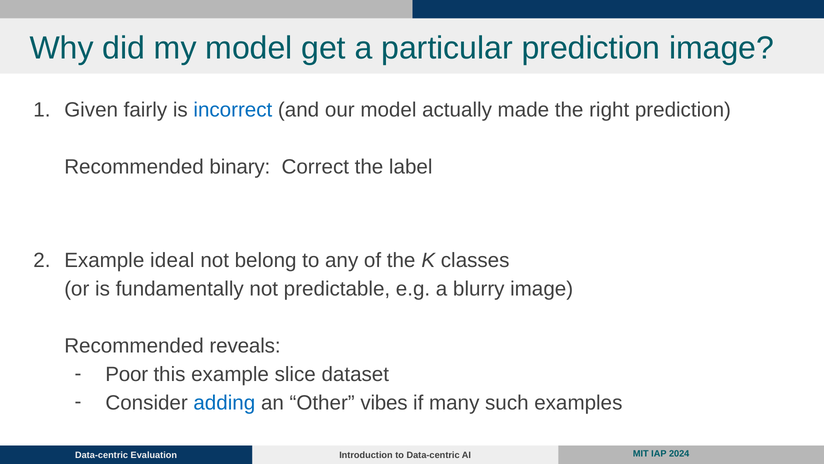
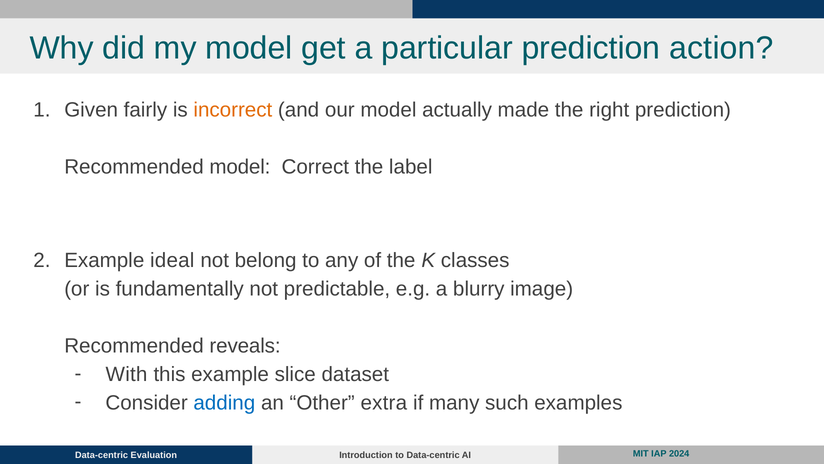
prediction image: image -> action (721, 48)
incorrect colour: blue -> orange (233, 110)
Recommended binary: binary -> model (240, 167)
Poor: Poor -> With (127, 374)
vibes: vibes -> extra (384, 402)
